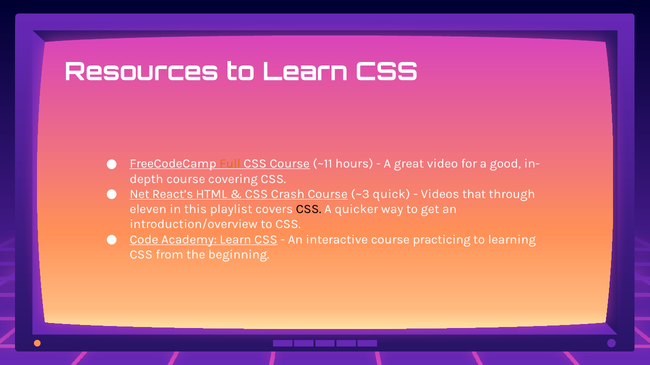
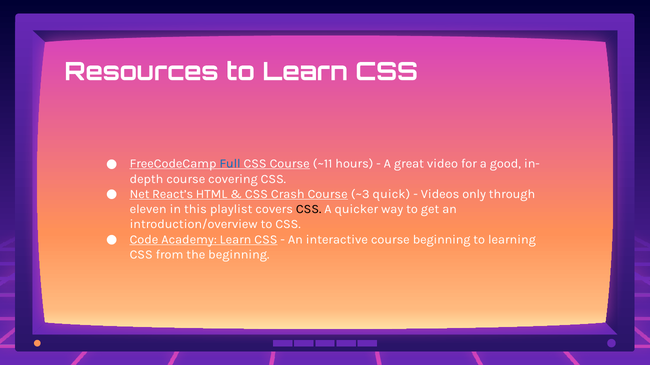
Full colour: orange -> blue (230, 164)
that: that -> only (474, 194)
course practicing: practicing -> beginning (442, 240)
